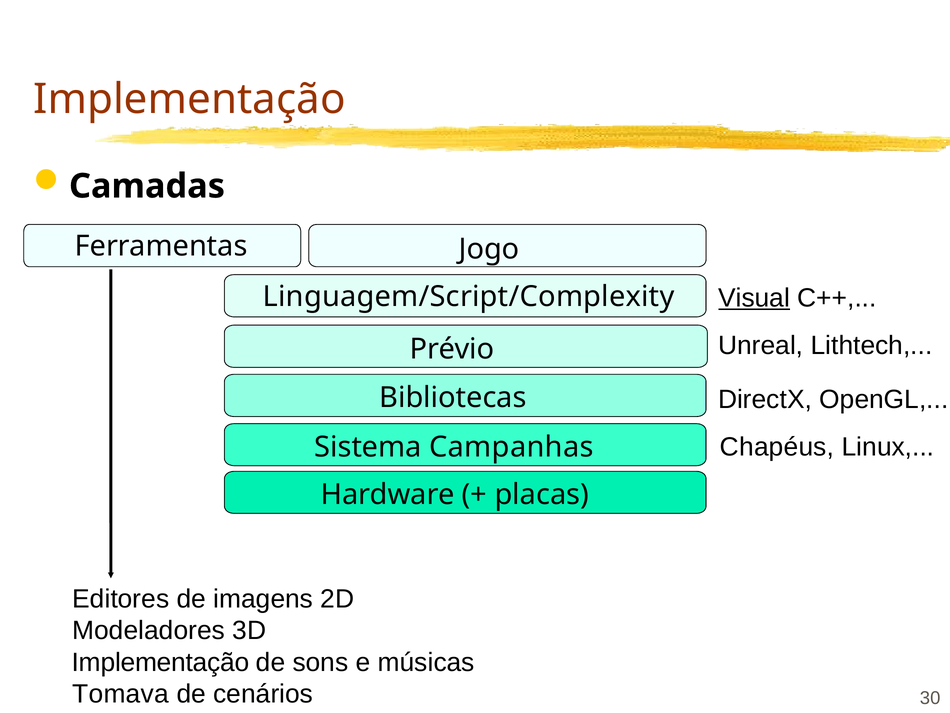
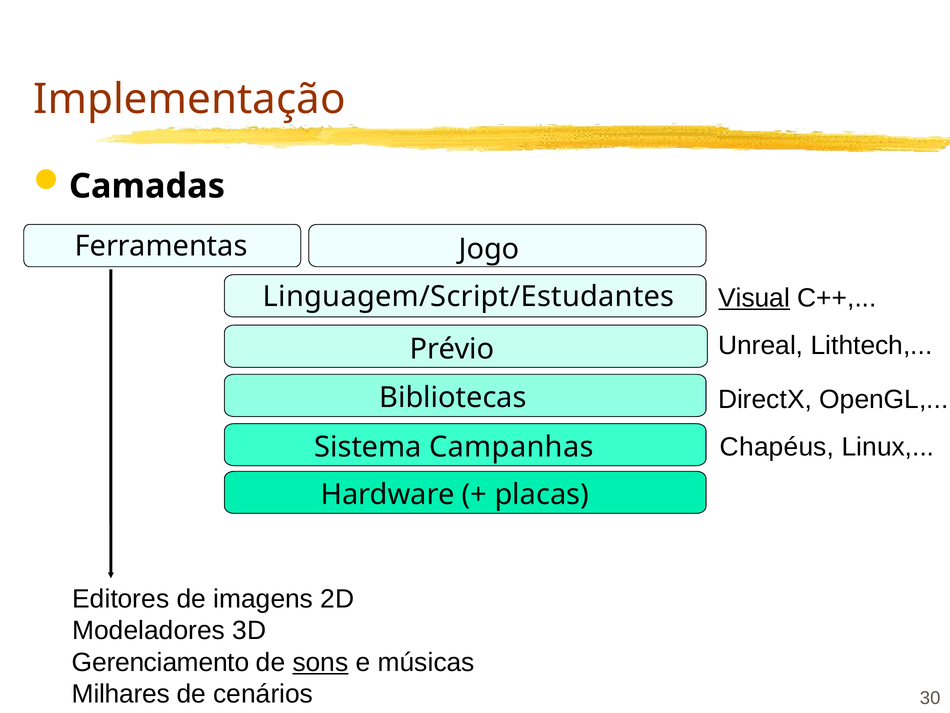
Linguagem/Script/Complexity: Linguagem/Script/Complexity -> Linguagem/Script/Estudantes (469, 297)
Implementação: Implementação -> Gerenciamento (161, 662)
sons underline: none -> present (320, 662)
Tomava: Tomava -> Milhares (121, 694)
